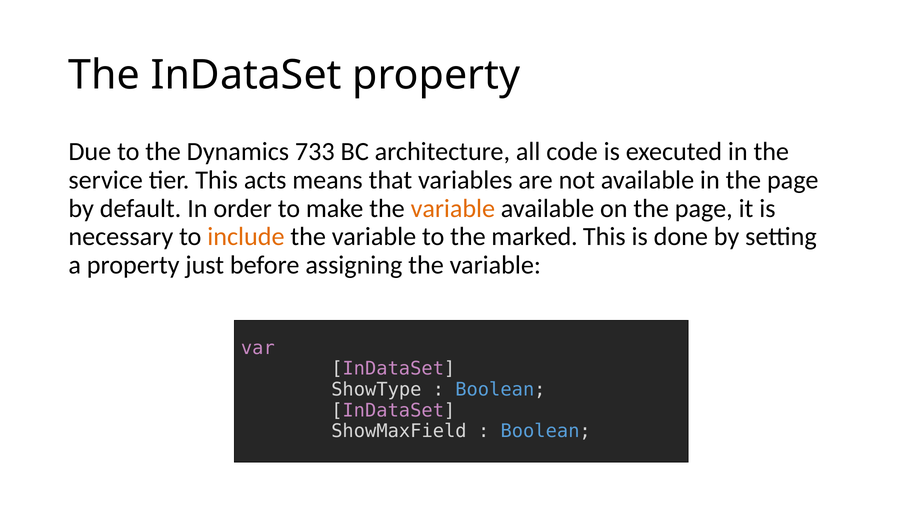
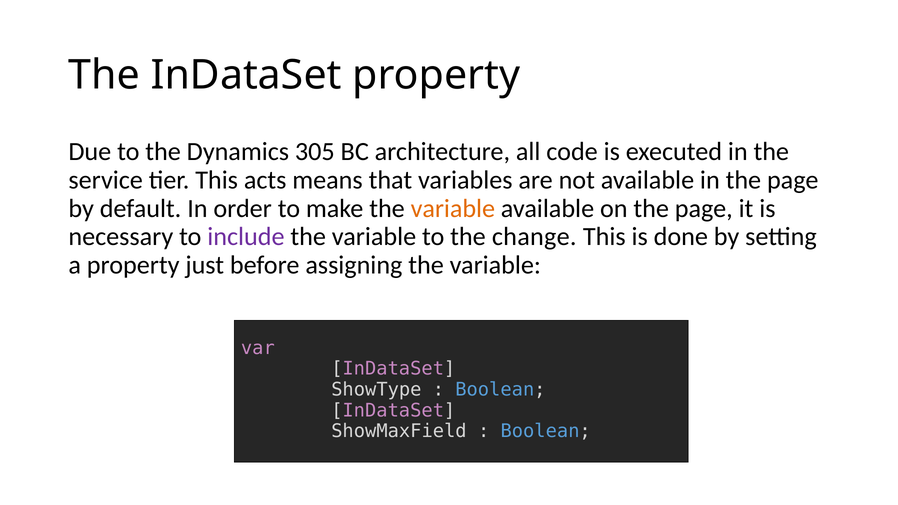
733: 733 -> 305 (315, 152)
include colour: orange -> purple (246, 237)
marked: marked -> change (534, 237)
